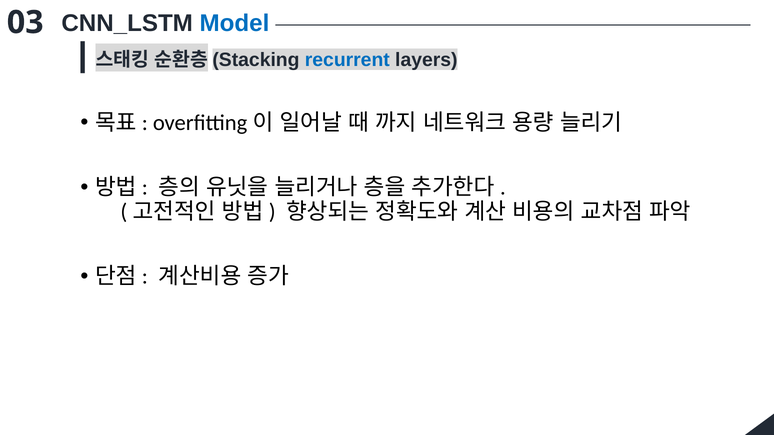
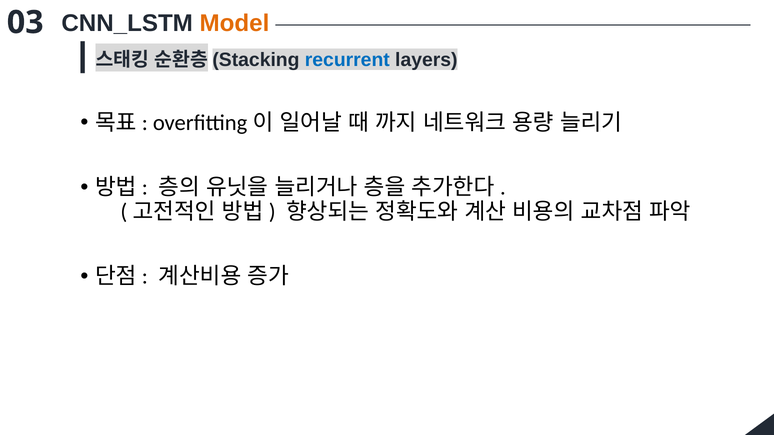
Model colour: blue -> orange (234, 23)
